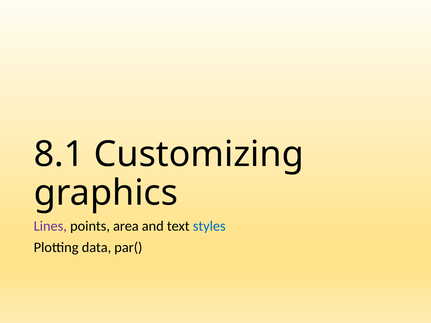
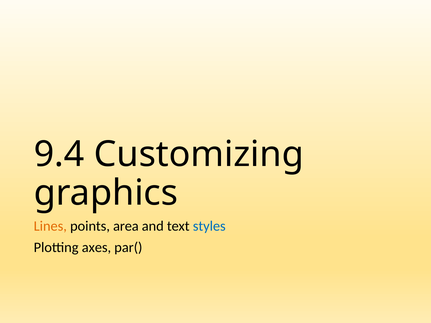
8.1: 8.1 -> 9.4 (59, 154)
Lines colour: purple -> orange (50, 226)
data: data -> axes (96, 248)
